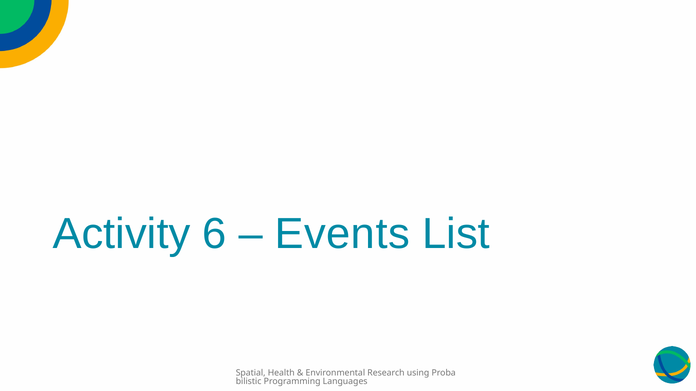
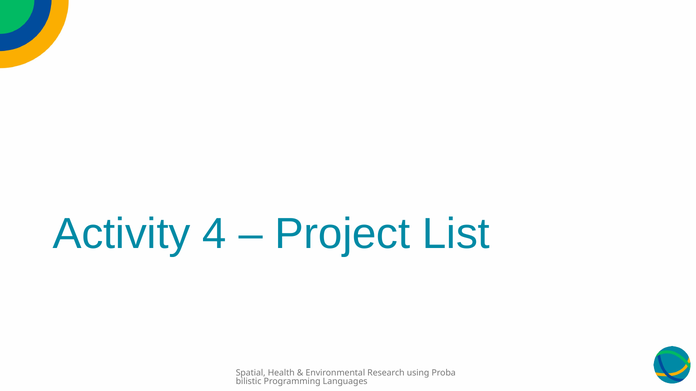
6: 6 -> 4 (215, 234)
Events: Events -> Project (343, 234)
